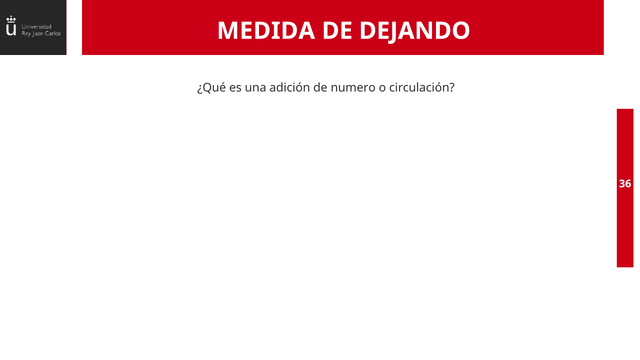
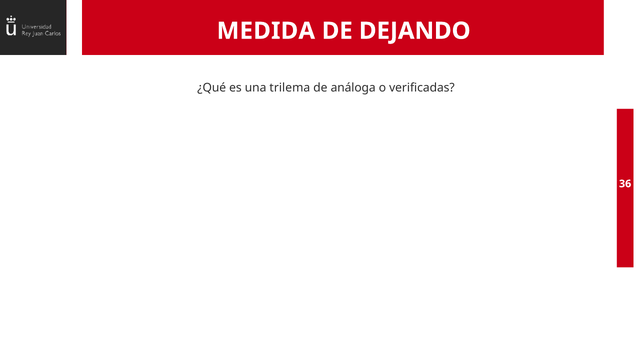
adición: adición -> trilema (290, 88)
numero: numero -> análoga (353, 88)
circulación: circulación -> verificadas (422, 88)
